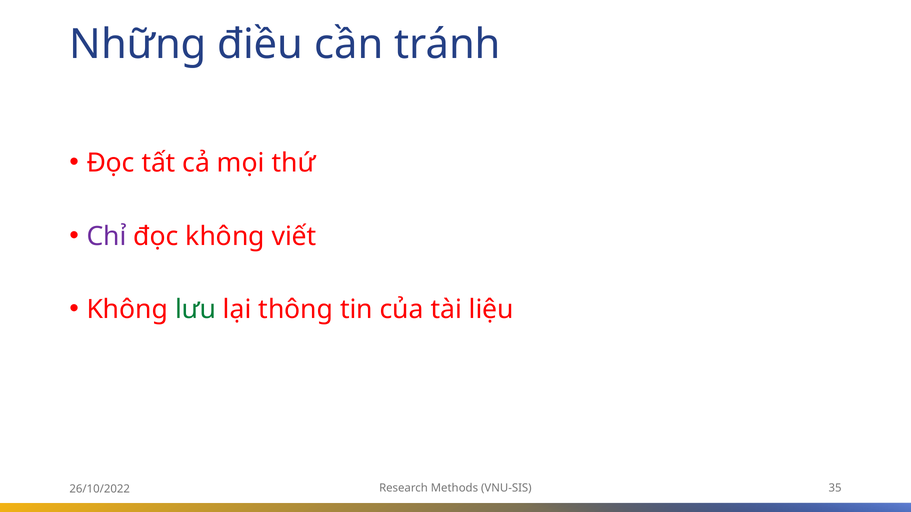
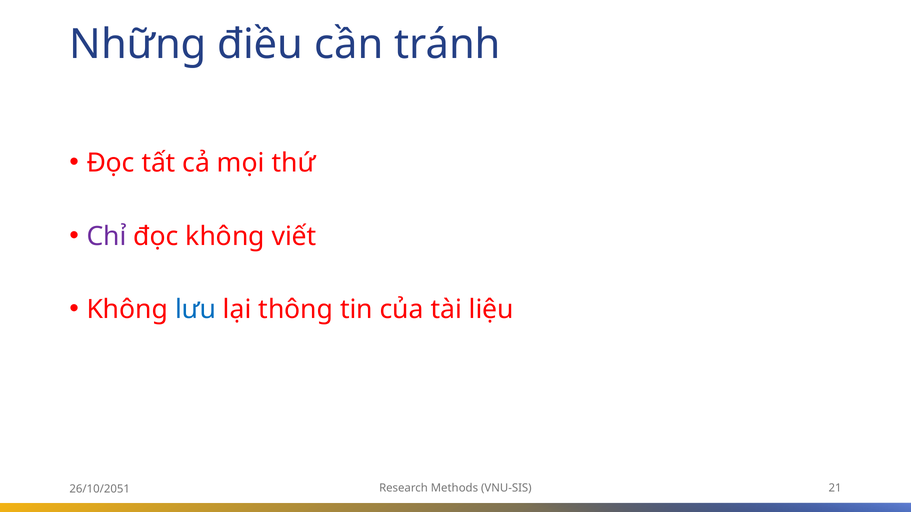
lưu colour: green -> blue (196, 310)
35: 35 -> 21 (835, 488)
26/10/2022: 26/10/2022 -> 26/10/2051 (100, 489)
